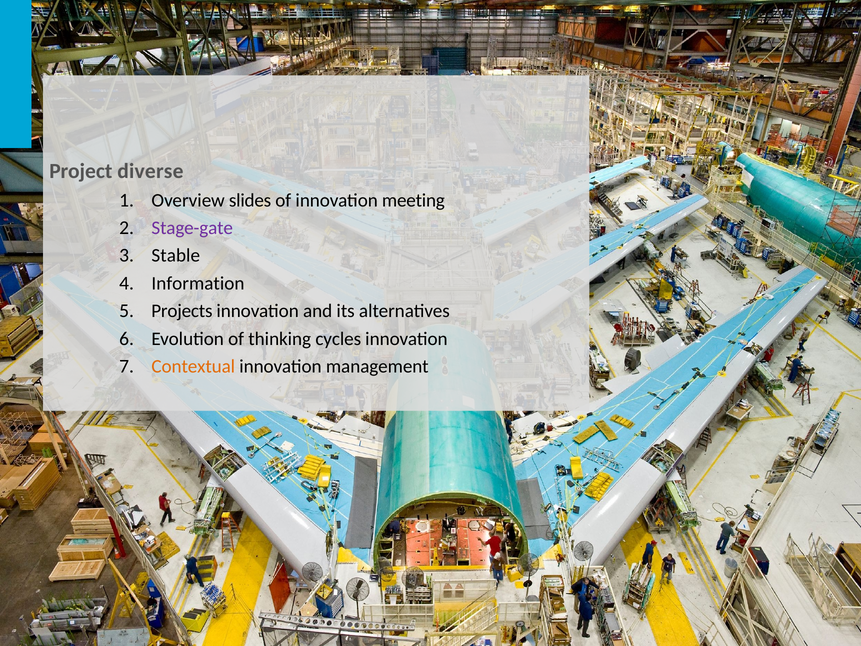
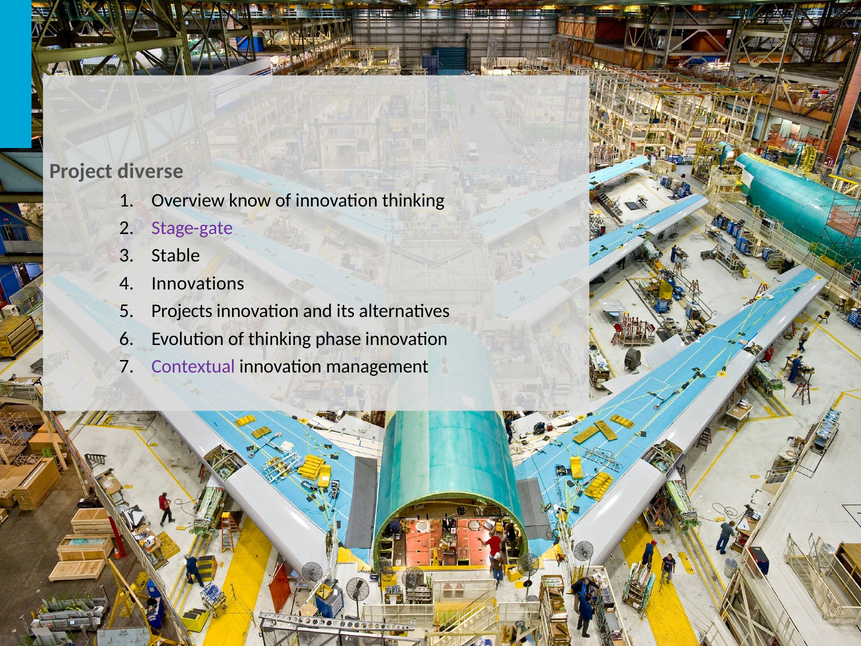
slides: slides -> know (250, 200)
innovation meeting: meeting -> thinking (413, 200)
Information: Information -> Innovations (198, 283)
cycles: cycles -> phase (338, 339)
Contextual colour: orange -> purple (193, 366)
